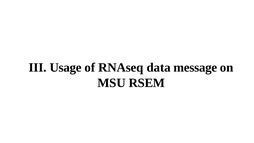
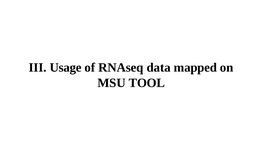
message: message -> mapped (195, 68)
RSEM: RSEM -> TOOL (147, 83)
